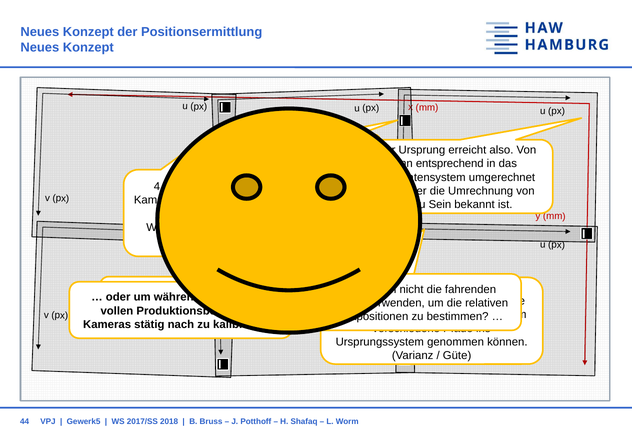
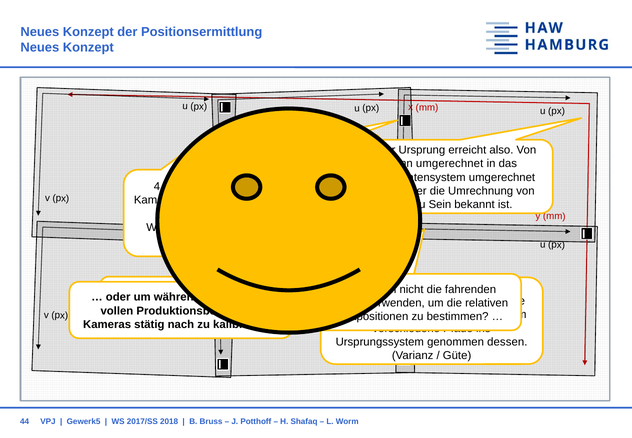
entsprechend: entsprechend -> umgerechnet (450, 163)
genommen können: können -> dessen (507, 342)
